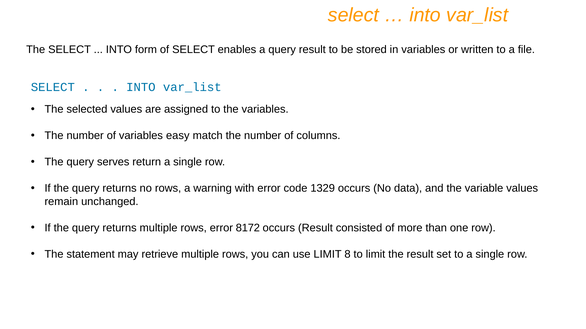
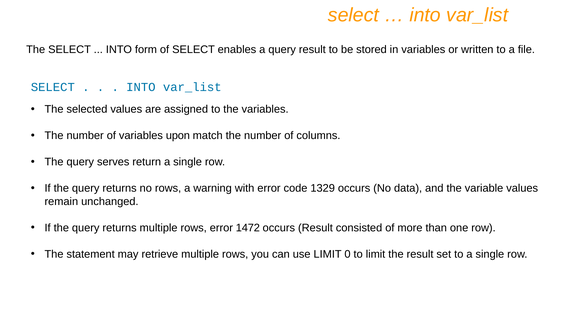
easy: easy -> upon (178, 136)
8172: 8172 -> 1472 (248, 228)
8: 8 -> 0 (347, 255)
